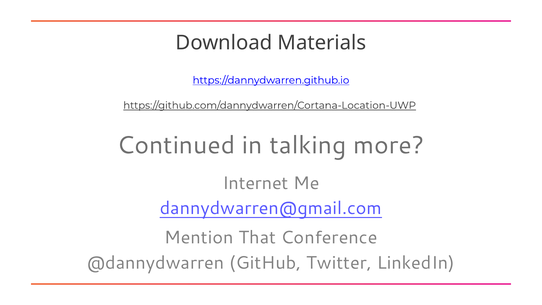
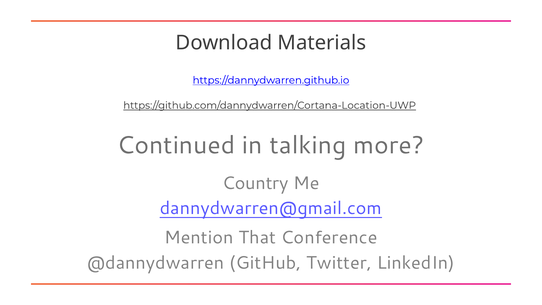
Internet: Internet -> Country (255, 183)
